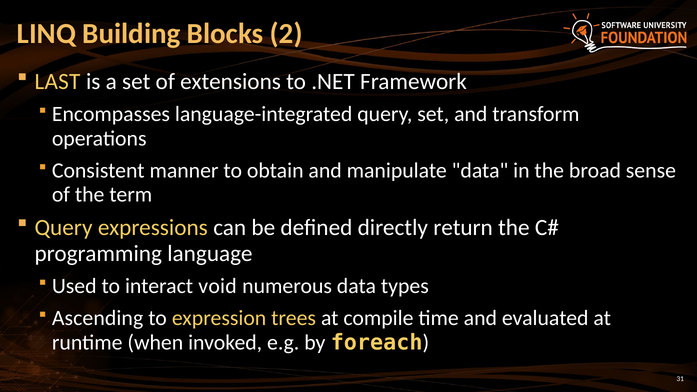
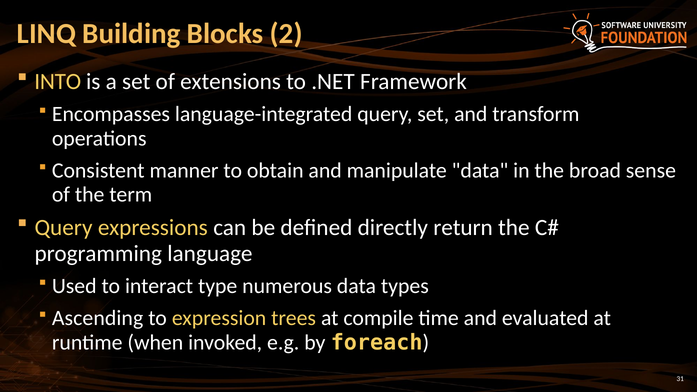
LAST: LAST -> INTO (58, 81)
void: void -> type (218, 286)
